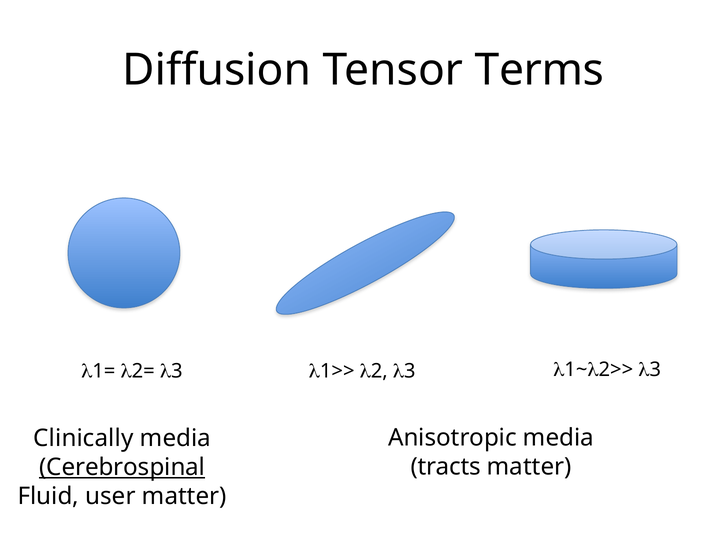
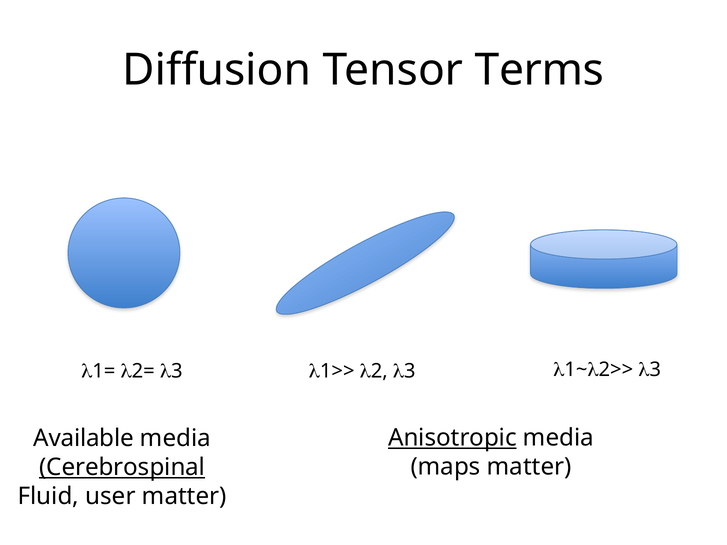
Anisotropic underline: none -> present (452, 438)
Clinically: Clinically -> Available (84, 439)
tracts: tracts -> maps (446, 467)
